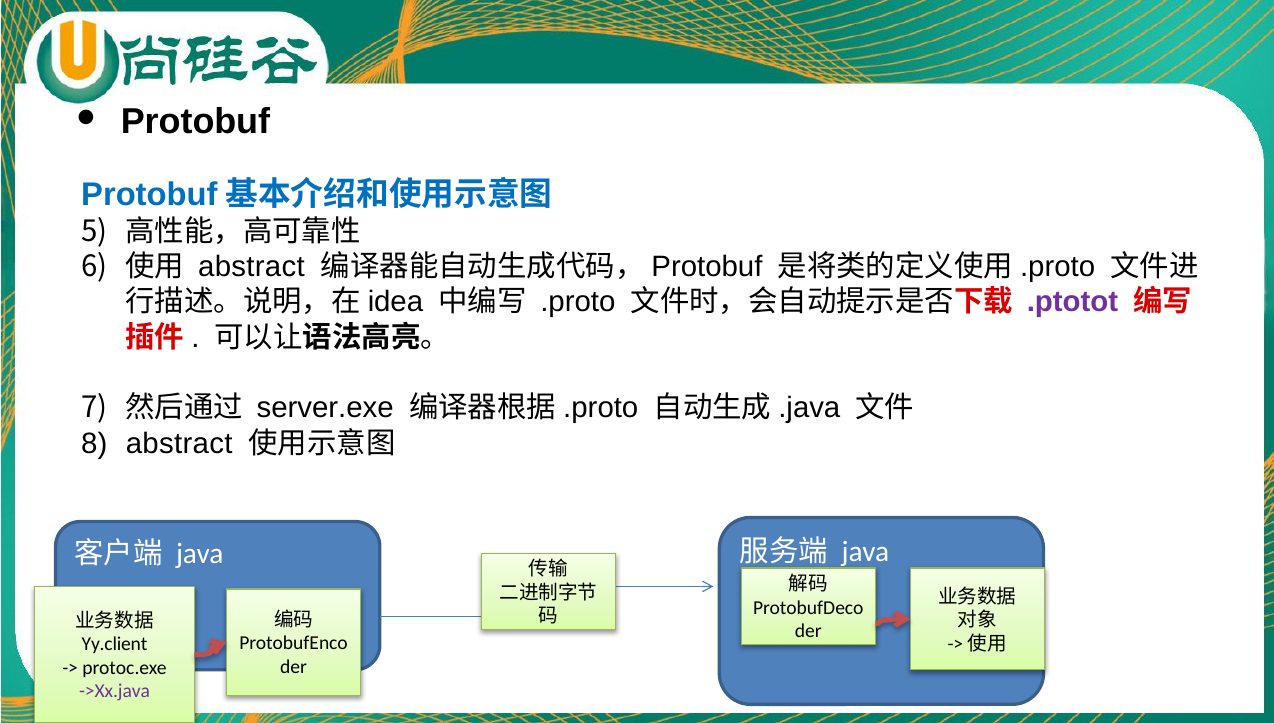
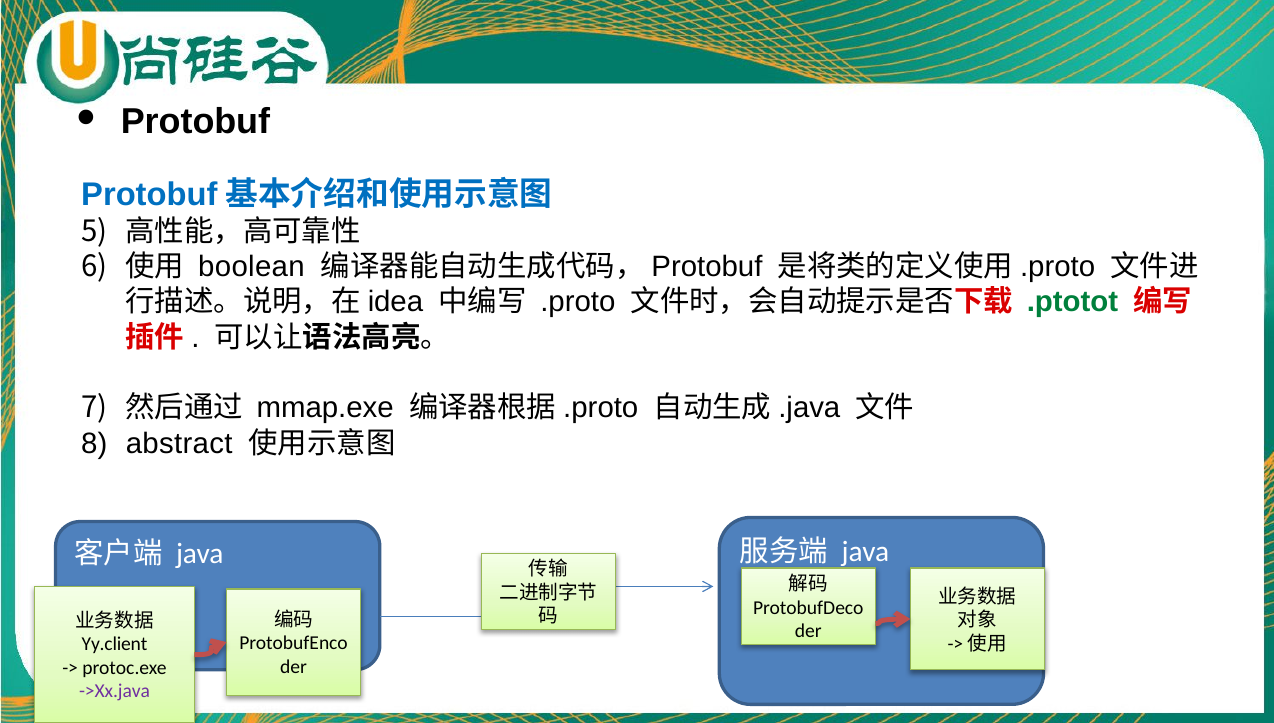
abstract: abstract -> boolean (251, 267)
.ptotot colour: purple -> green (1072, 302)
server.exe: server.exe -> mmap.exe (325, 408)
